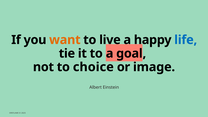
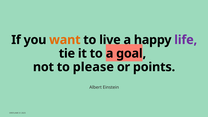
life colour: blue -> purple (186, 40)
choice: choice -> please (93, 67)
image: image -> points (154, 67)
